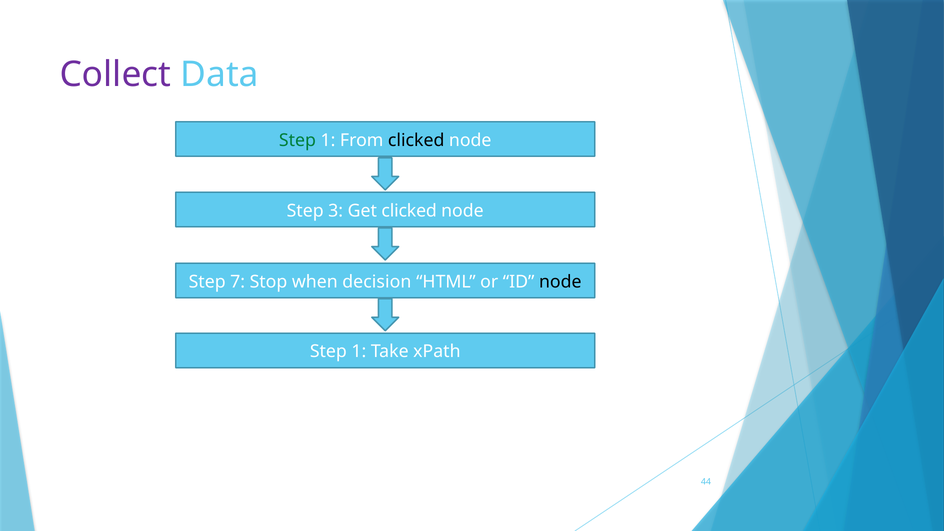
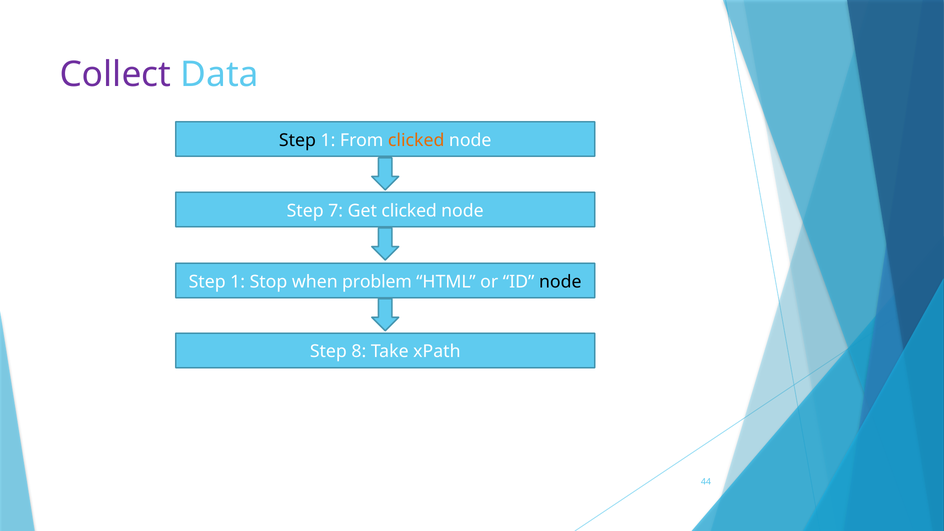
Step colour: green -> black (297, 140)
clicked colour: black -> orange (416, 140)
3: 3 -> 7 (336, 211)
7: 7 -> 1 (238, 282)
decision: decision -> problem (377, 282)
1: 1 -> 8 (359, 352)
